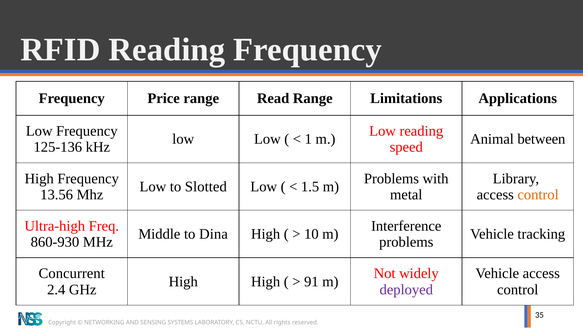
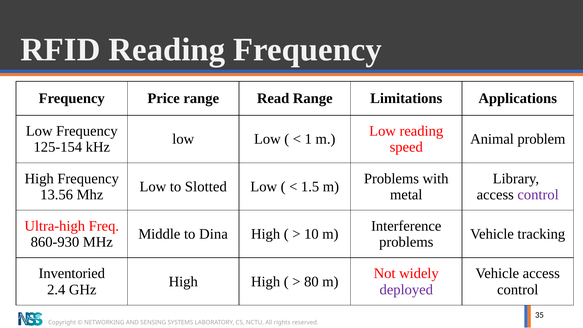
between: between -> problem (541, 139)
125-136: 125-136 -> 125-154 (58, 147)
control colour: orange -> purple (538, 195)
Concurrent: Concurrent -> Inventoried (72, 273)
91: 91 -> 80 (311, 281)
